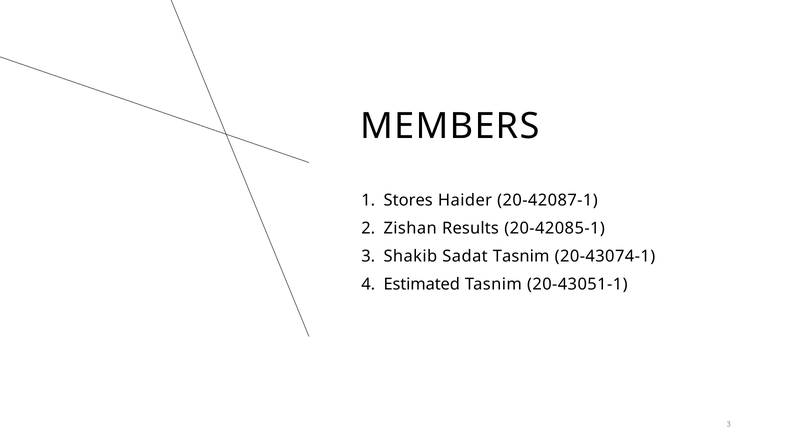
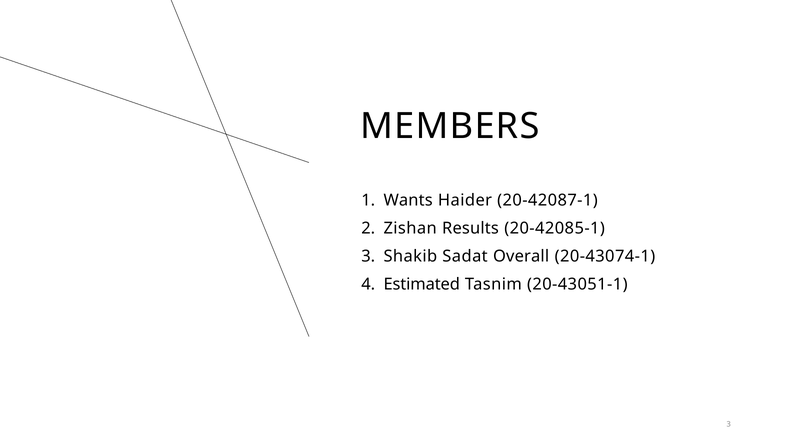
Stores: Stores -> Wants (408, 200)
Sadat Tasnim: Tasnim -> Overall (521, 256)
